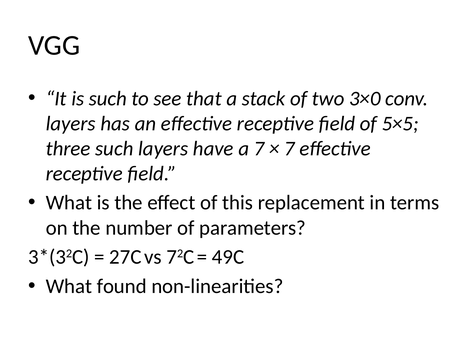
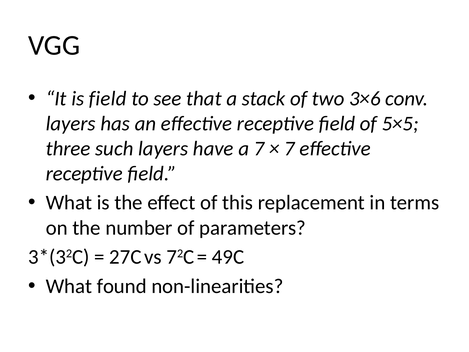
is such: such -> field (108, 98)
3×0: 3×0 -> 3×6 (365, 98)
